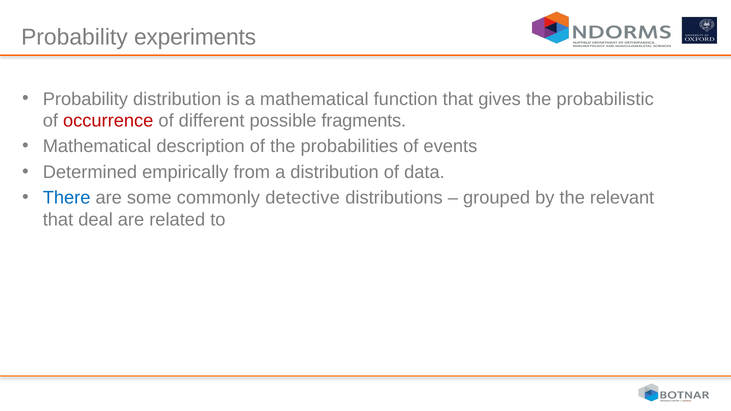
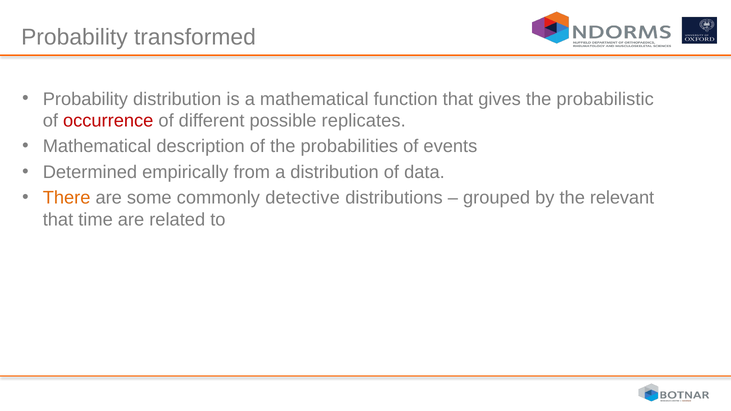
experiments: experiments -> transformed (195, 37)
fragments: fragments -> replicates (364, 121)
There colour: blue -> orange (67, 198)
deal: deal -> time (96, 220)
